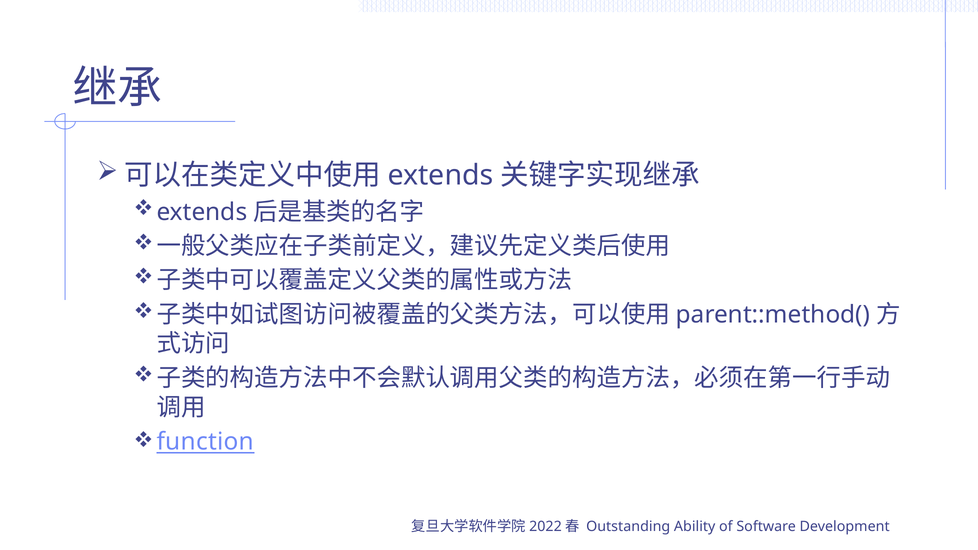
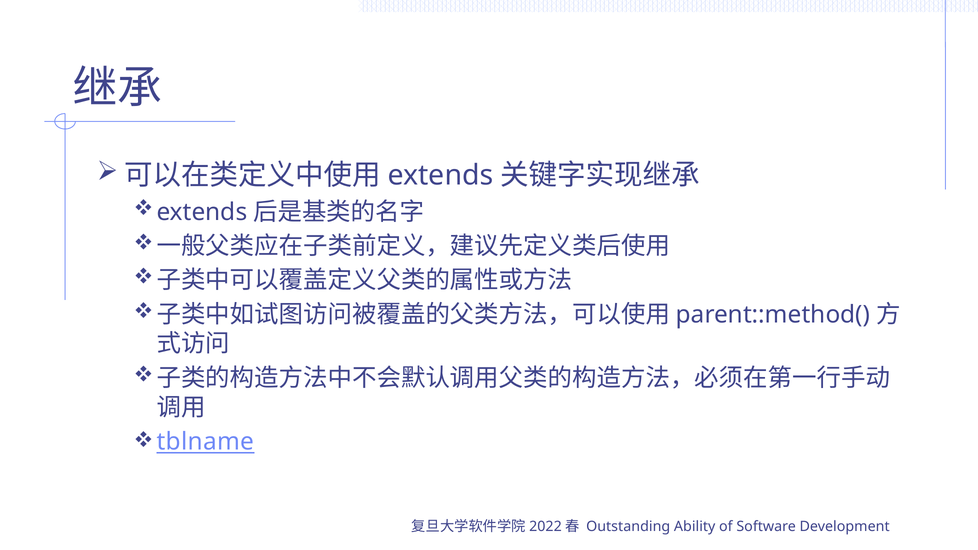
function: function -> tblname (205, 442)
